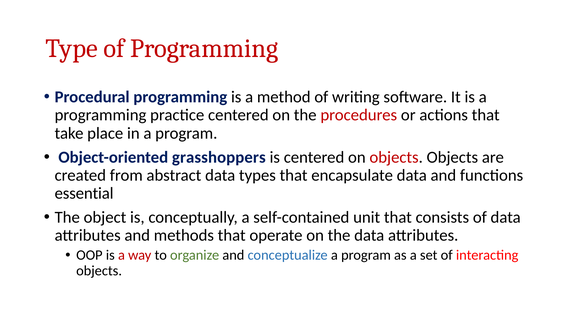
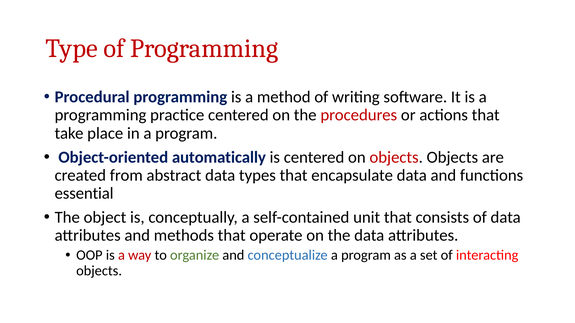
grasshoppers: grasshoppers -> automatically (219, 157)
